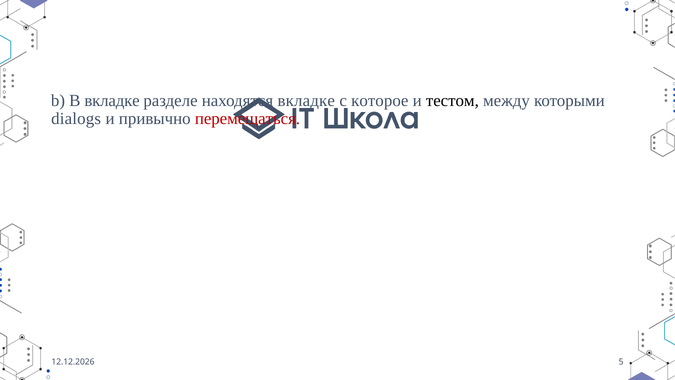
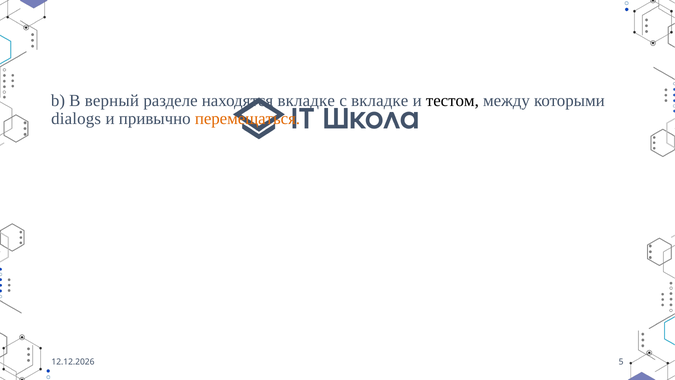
В вкладке: вкладке -> верный (112, 100)
с которое: которое -> вкладке (380, 100)
перемещаться colour: red -> orange (247, 119)
